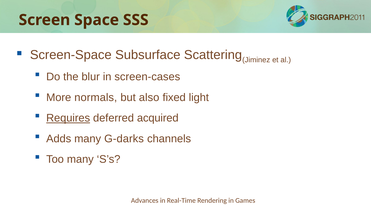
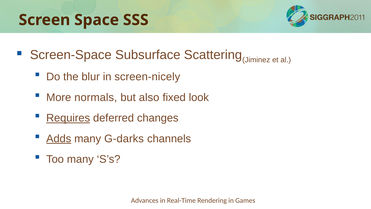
screen-cases: screen-cases -> screen-nicely (147, 77)
light: light -> look (199, 97)
acquired: acquired -> changes (158, 118)
Adds underline: none -> present (59, 139)
